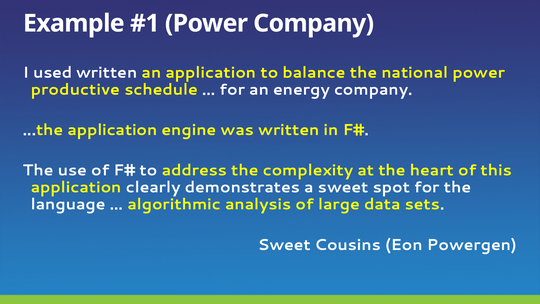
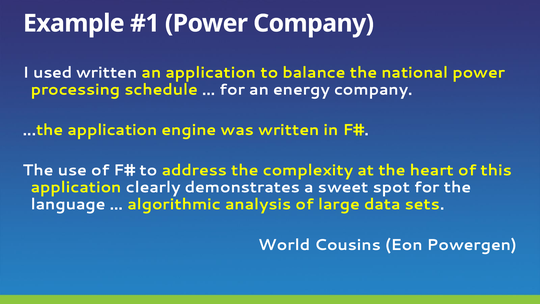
productive: productive -> processing (76, 90)
Sweet: Sweet -> World (284, 245)
